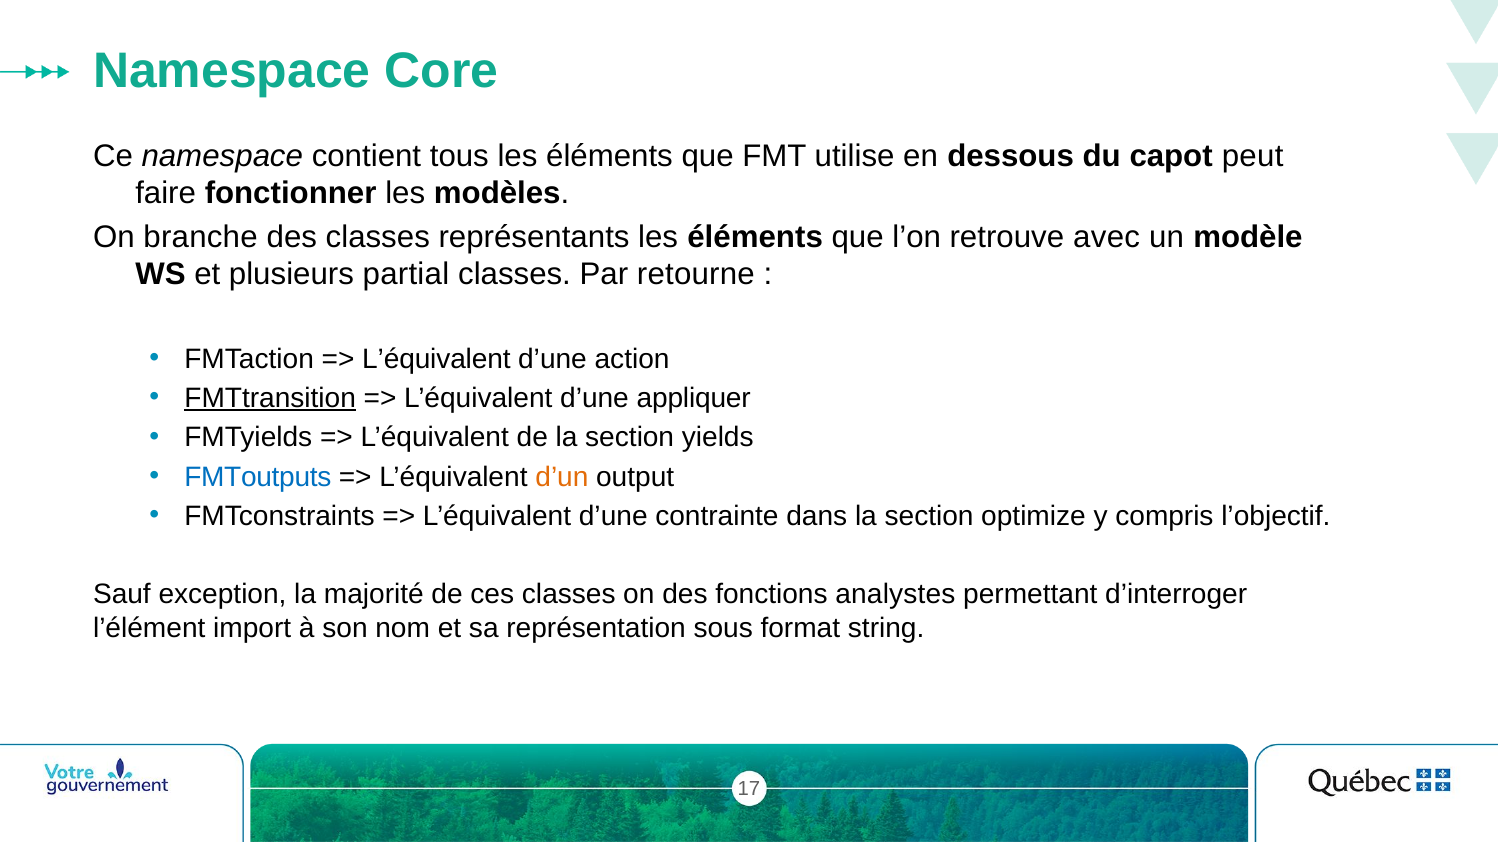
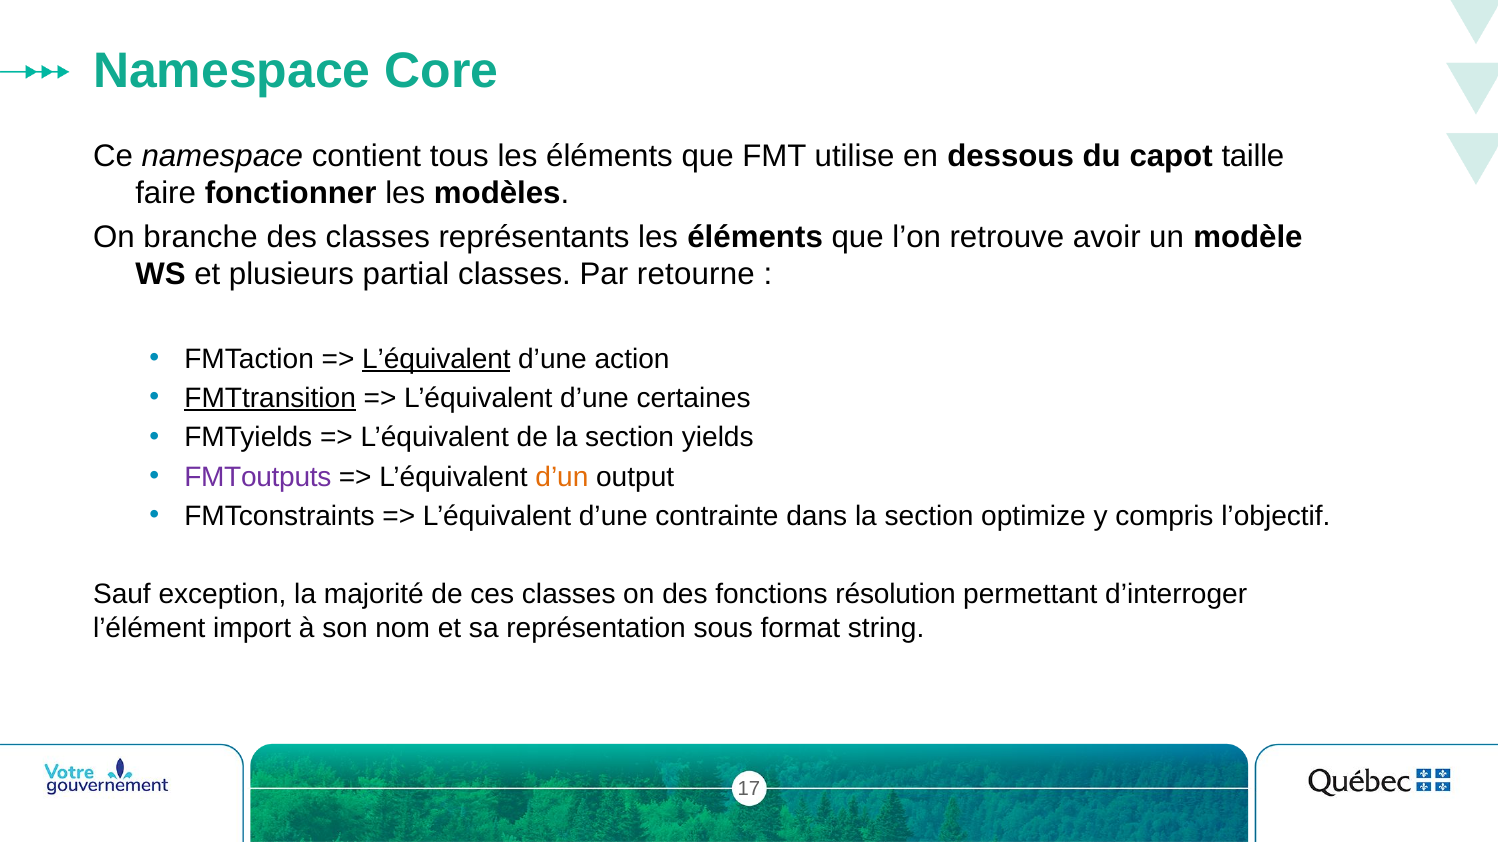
peut: peut -> taille (1253, 156)
avec: avec -> avoir (1107, 237)
L’équivalent underline: none -> present (436, 359)
appliquer: appliquer -> certaines (694, 399)
FMToutputs colour: blue -> purple (258, 477)
analystes: analystes -> résolution (896, 595)
